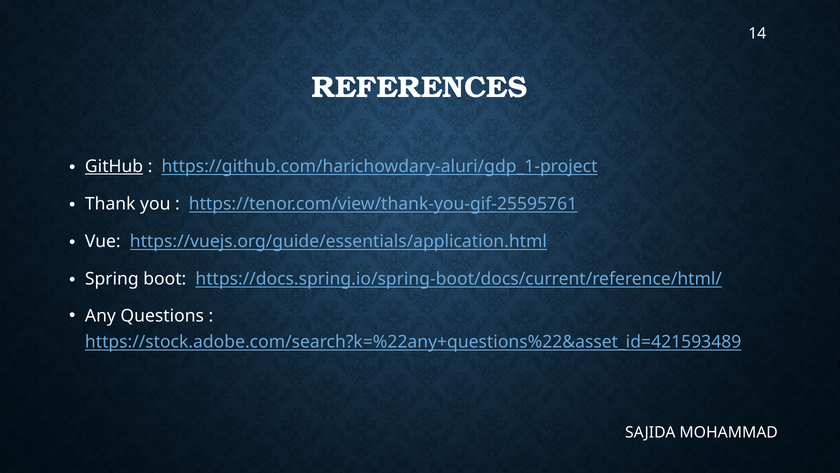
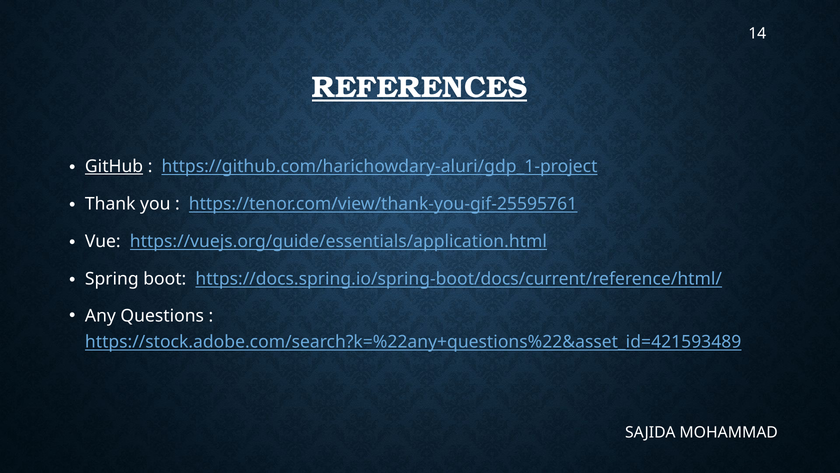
REFERENCES underline: none -> present (420, 87)
